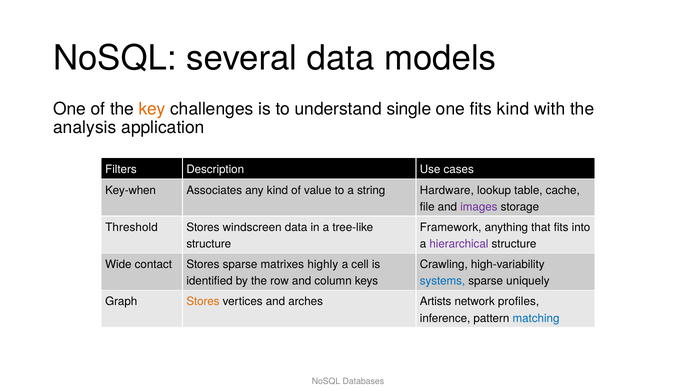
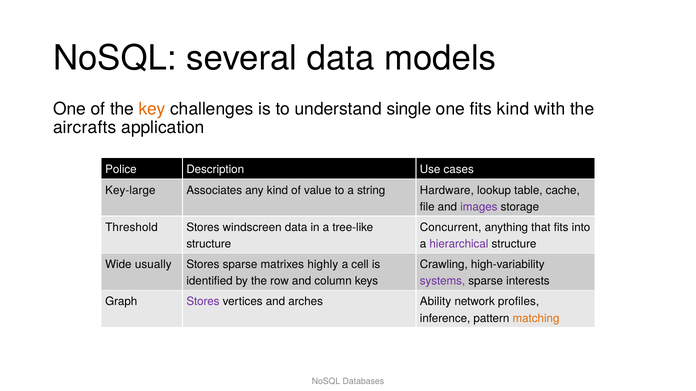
analysis: analysis -> aircrafts (85, 128)
Filters: Filters -> Police (121, 170)
Key-when: Key-when -> Key-large (130, 190)
Framework: Framework -> Concurrent (451, 228)
contact: contact -> usually (153, 265)
systems colour: blue -> purple (442, 281)
uniquely: uniquely -> interests (528, 281)
Stores colour: orange -> purple (203, 302)
Artists: Artists -> Ability (436, 302)
matching colour: blue -> orange (536, 319)
